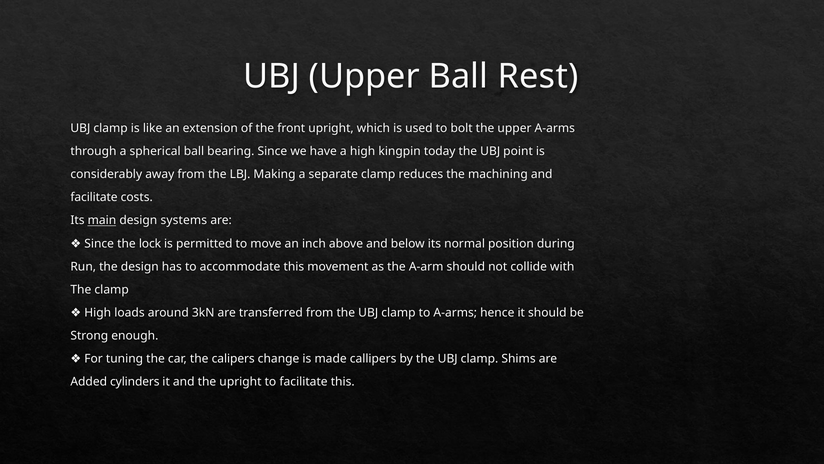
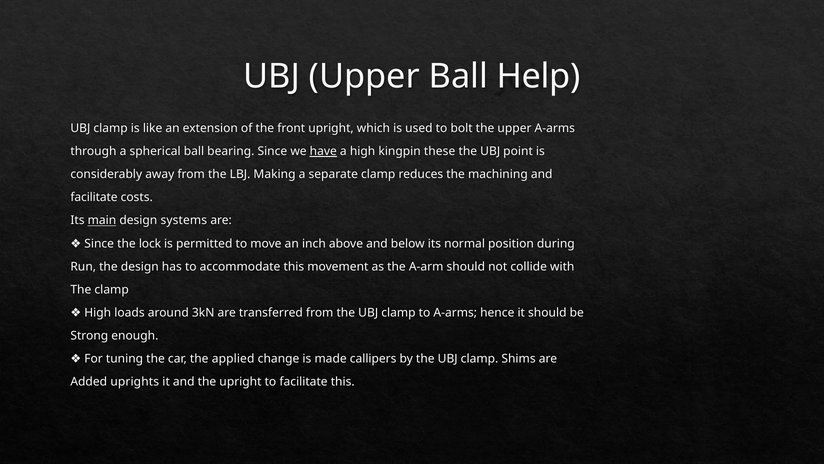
Rest: Rest -> Help (538, 76)
have underline: none -> present (323, 151)
today: today -> these (440, 151)
calipers: calipers -> applied (233, 358)
cylinders: cylinders -> uprights (135, 381)
